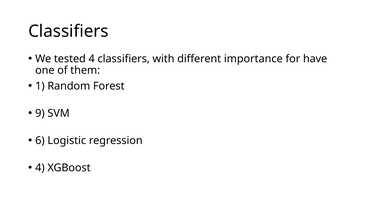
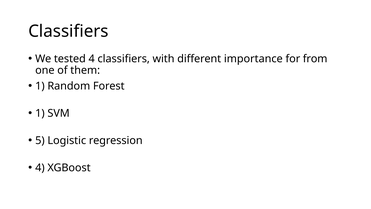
have: have -> from (315, 59)
9: 9 -> 1 (40, 113)
6: 6 -> 5 (40, 140)
